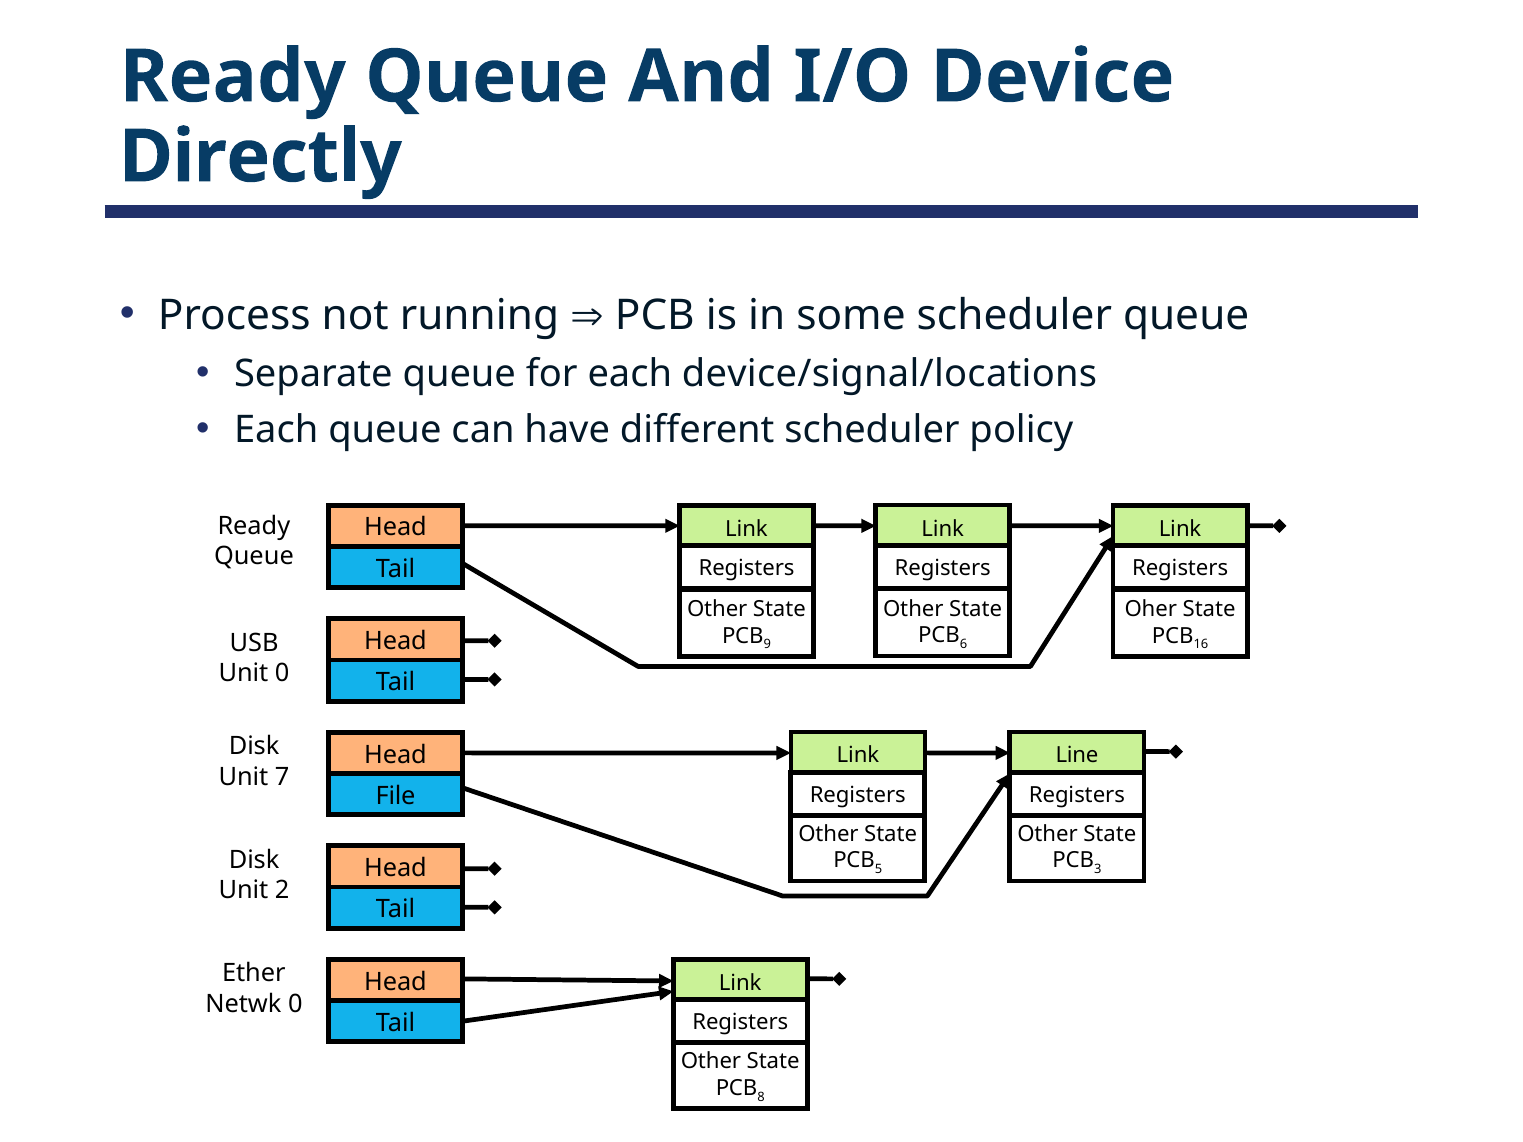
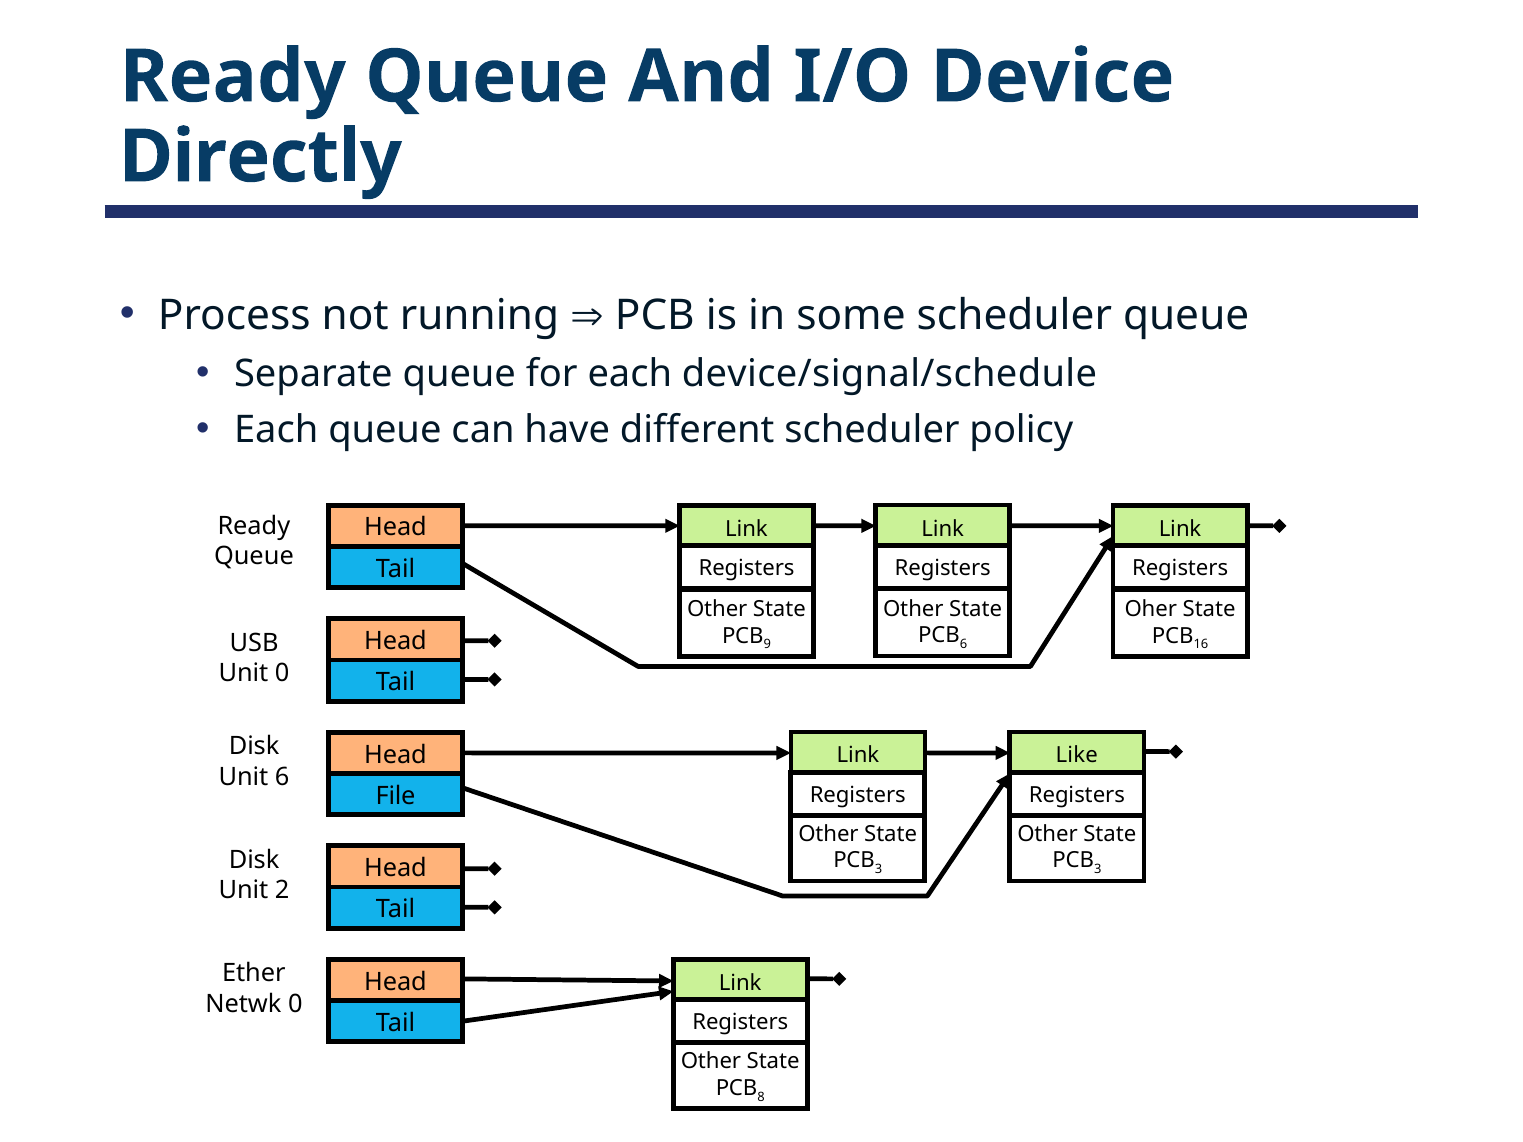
device/signal/locations: device/signal/locations -> device/signal/schedule (889, 374)
Line: Line -> Like (1077, 756)
Unit 7: 7 -> 6 (282, 777)
5: 5 -> 3 (879, 869)
